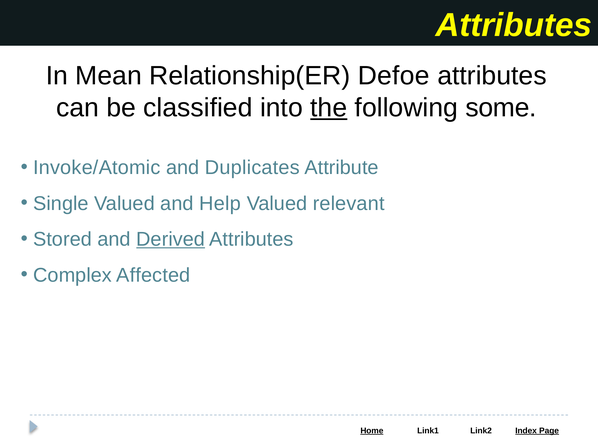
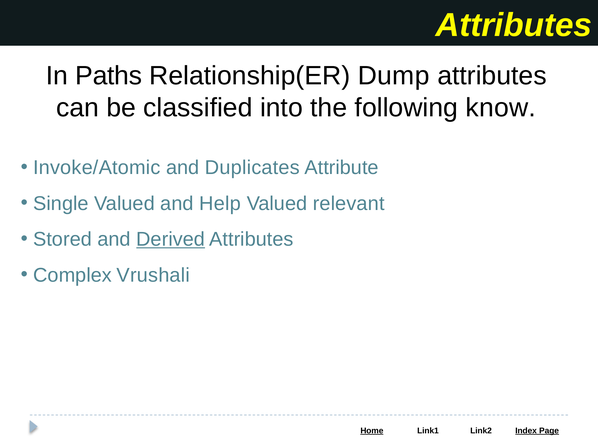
Mean: Mean -> Paths (109, 76)
Defoe: Defoe -> Dump (394, 76)
the underline: present -> none (329, 108)
some: some -> know (501, 108)
Affected: Affected -> Vrushali (153, 275)
